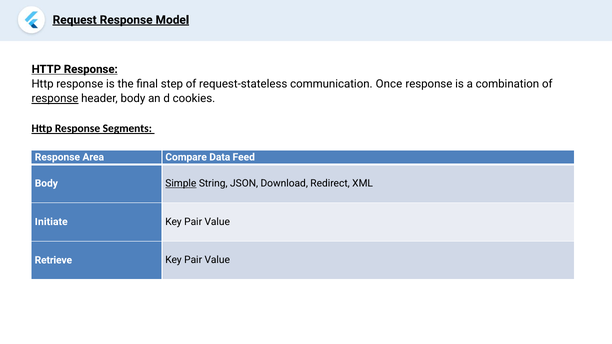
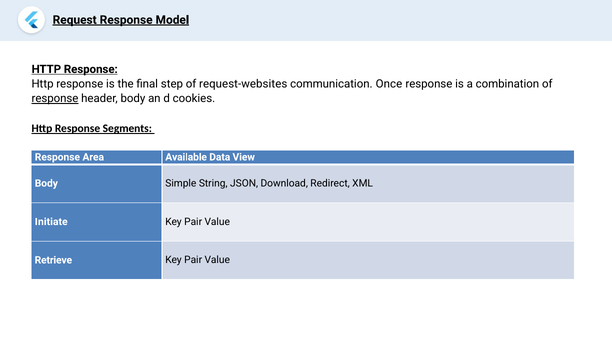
request-stateless: request-stateless -> request-websites (243, 84)
Compare: Compare -> Available (186, 157)
Feed: Feed -> View (244, 157)
Simple underline: present -> none (181, 183)
